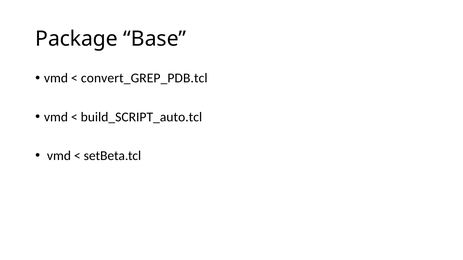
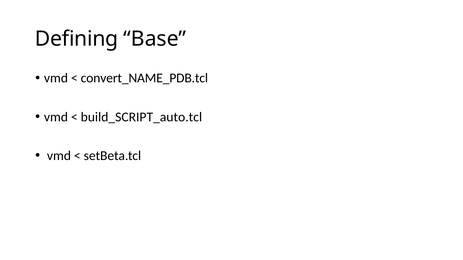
Package: Package -> Defining (77, 39)
convert_GREP_PDB.tcl: convert_GREP_PDB.tcl -> convert_NAME_PDB.tcl (144, 78)
